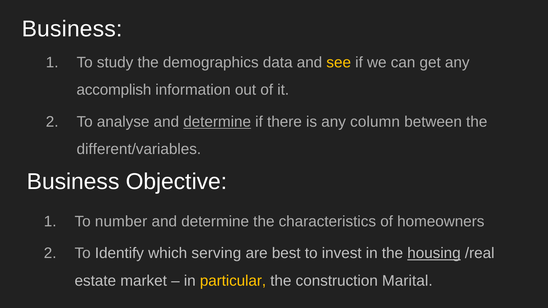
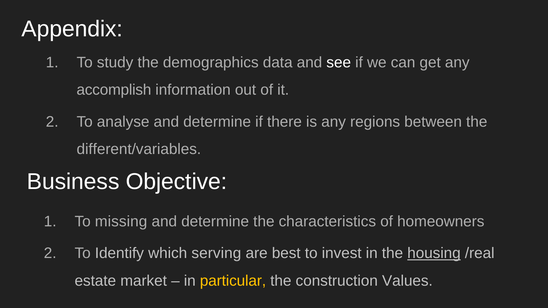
Business: Business -> Appendix (72, 29)
see colour: yellow -> white (339, 63)
determine underline: present -> none (217, 122)
column: column -> regions (375, 122)
number: number -> missing (121, 222)
Marital: Marital -> Values (407, 281)
